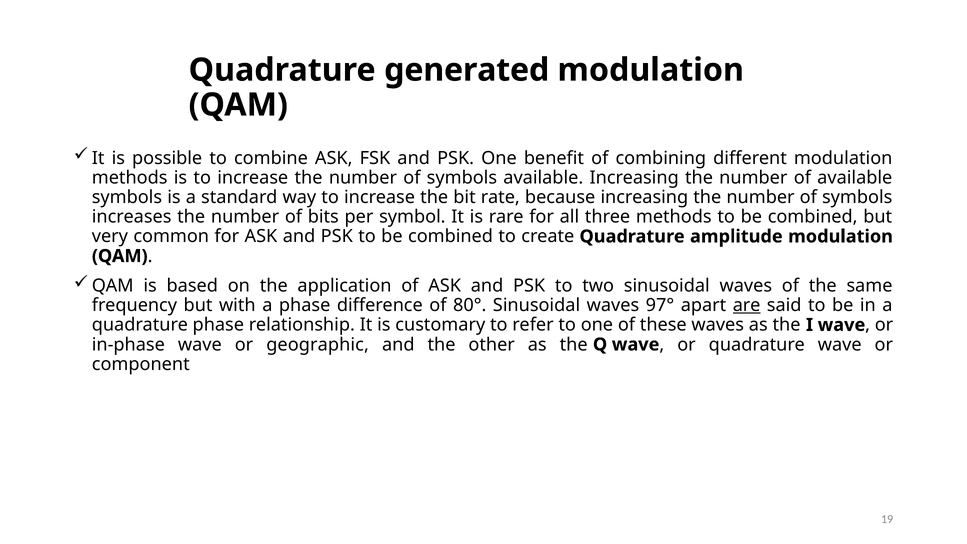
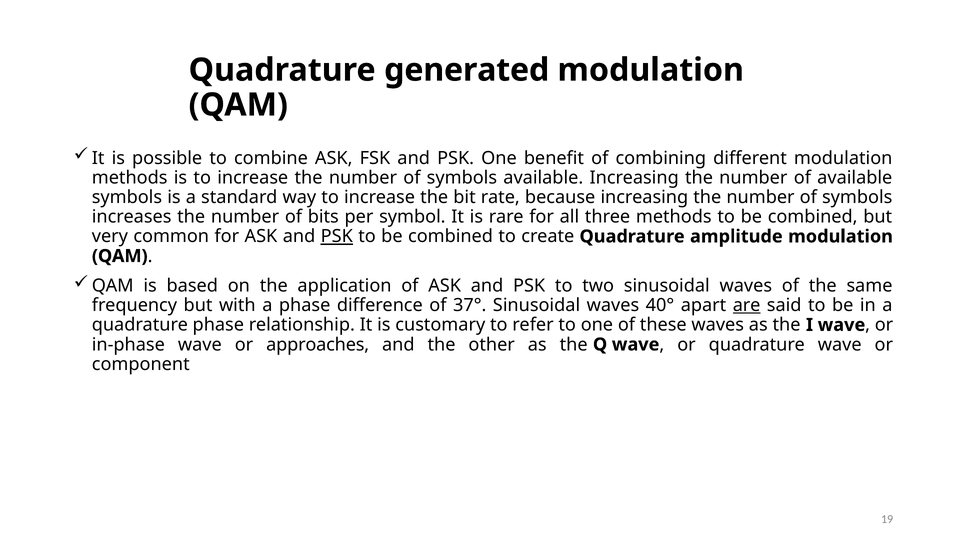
PSK underline: none -> present (337, 236)
80°: 80° -> 37° (470, 305)
97°: 97° -> 40° (660, 305)
geographic: geographic -> approaches (318, 344)
